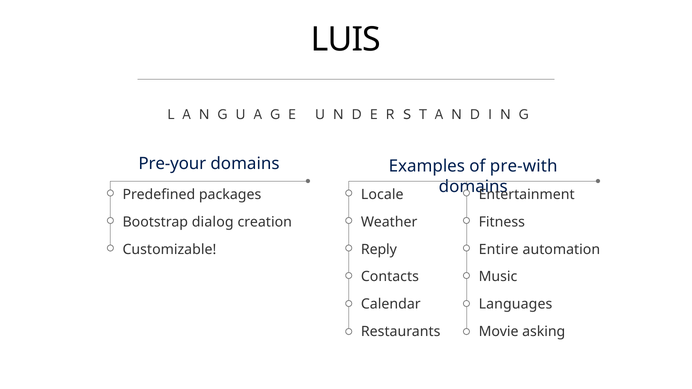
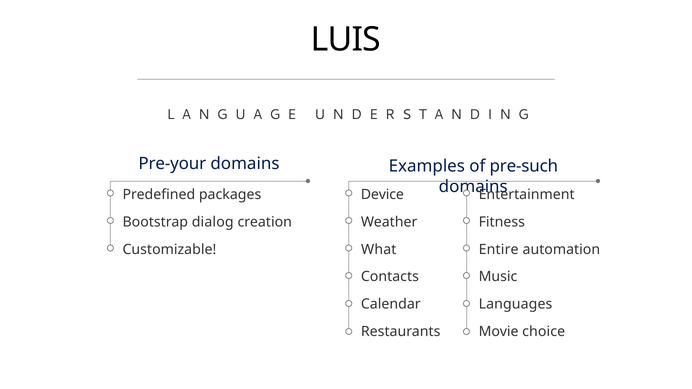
pre-with: pre-with -> pre-such (524, 166)
Locale: Locale -> Device (382, 195)
Reply: Reply -> What (379, 250)
asking: asking -> choice (544, 332)
